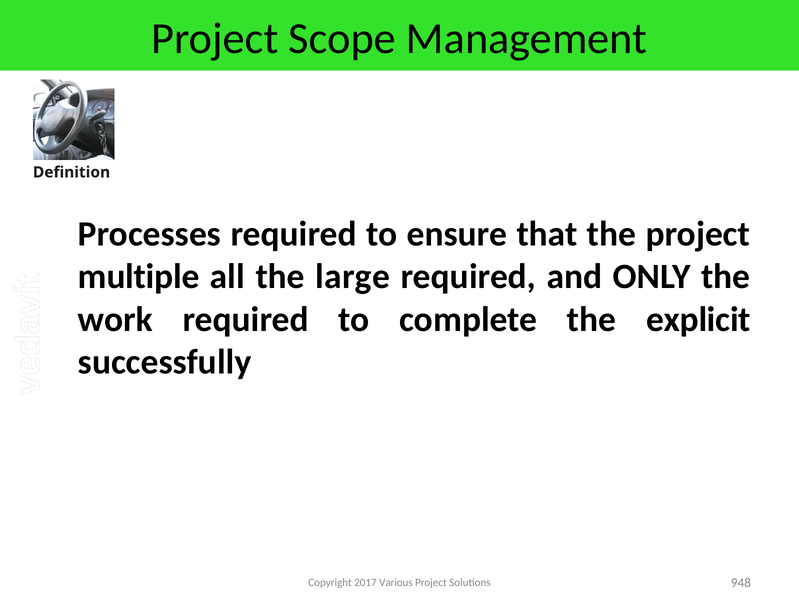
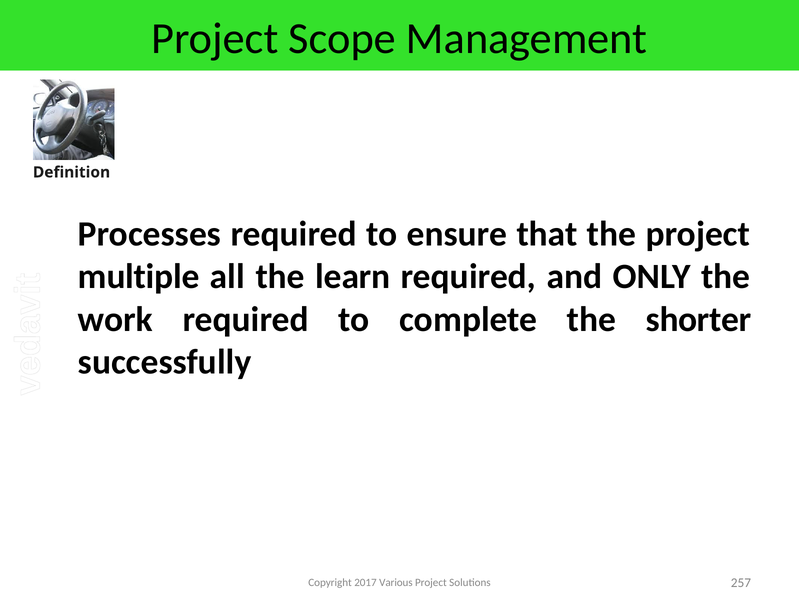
large: large -> learn (353, 277)
explicit: explicit -> shorter (698, 319)
948: 948 -> 257 (741, 583)
